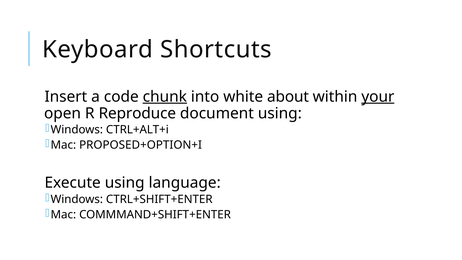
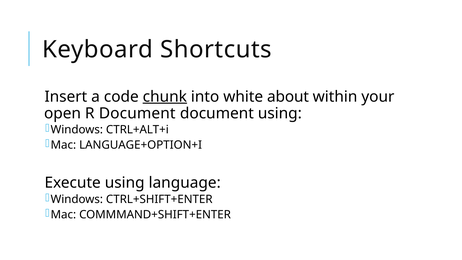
your underline: present -> none (378, 97)
R Reproduce: Reproduce -> Document (137, 113)
PROPOSED+OPTION+I: PROPOSED+OPTION+I -> LANGUAGE+OPTION+I (141, 145)
